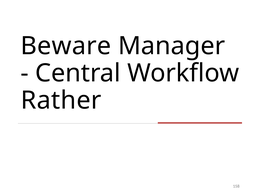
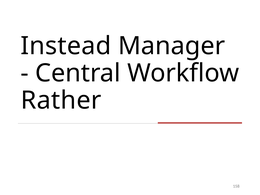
Beware: Beware -> Instead (66, 46)
